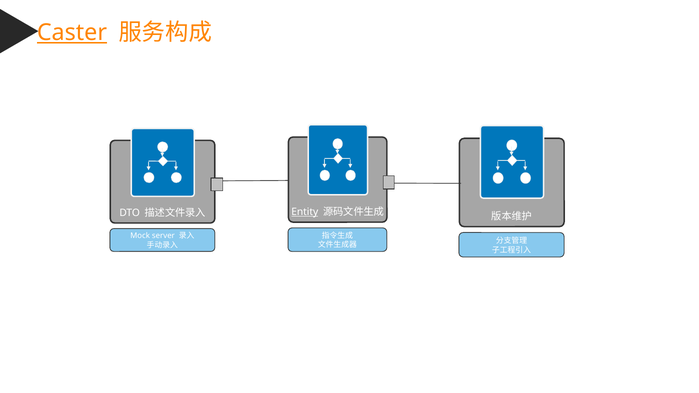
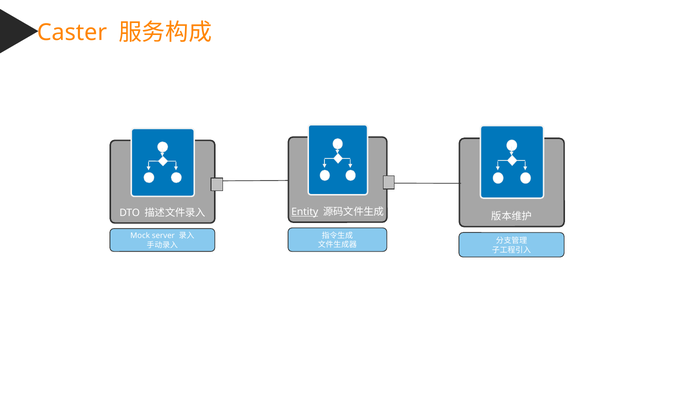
Caster underline: present -> none (72, 33)
